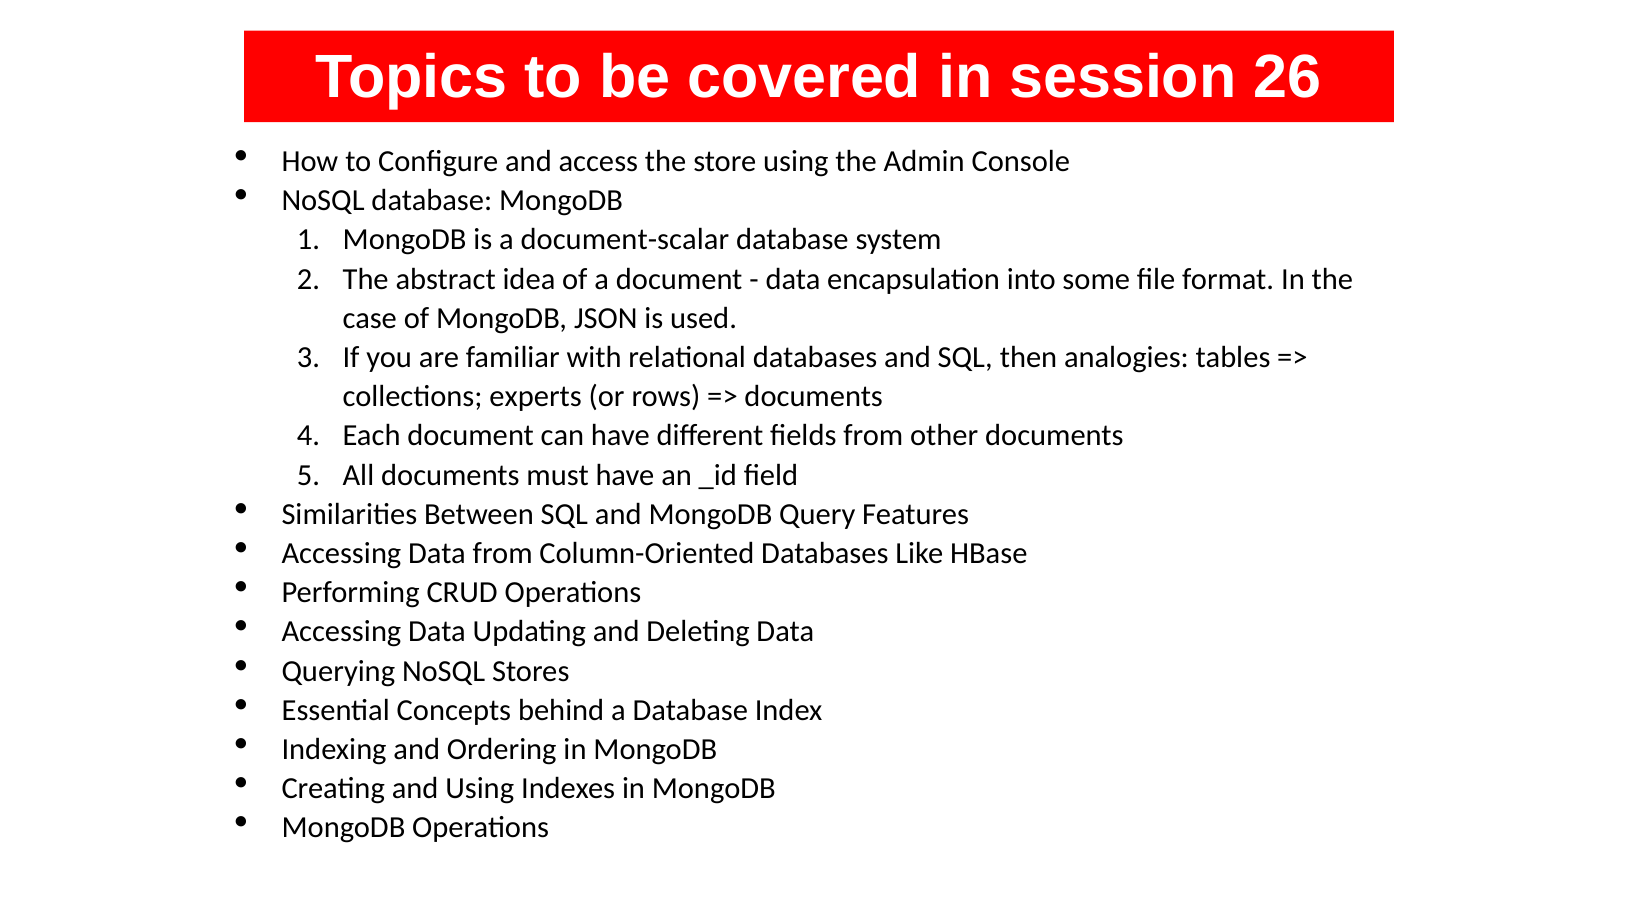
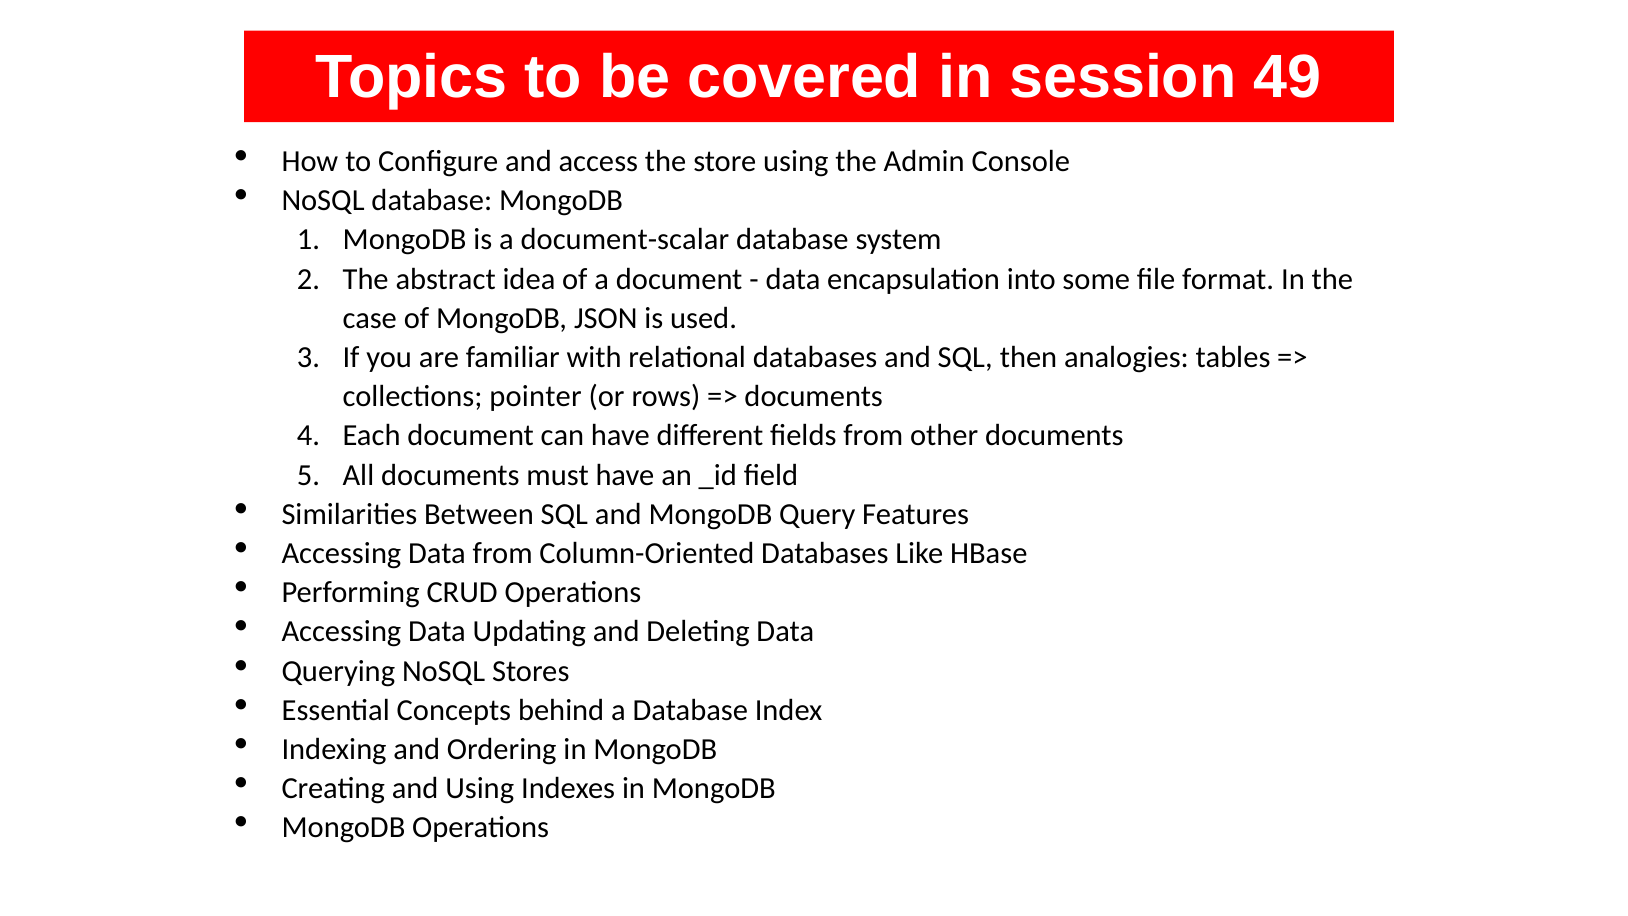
26: 26 -> 49 (1287, 77)
experts: experts -> pointer (536, 397)
